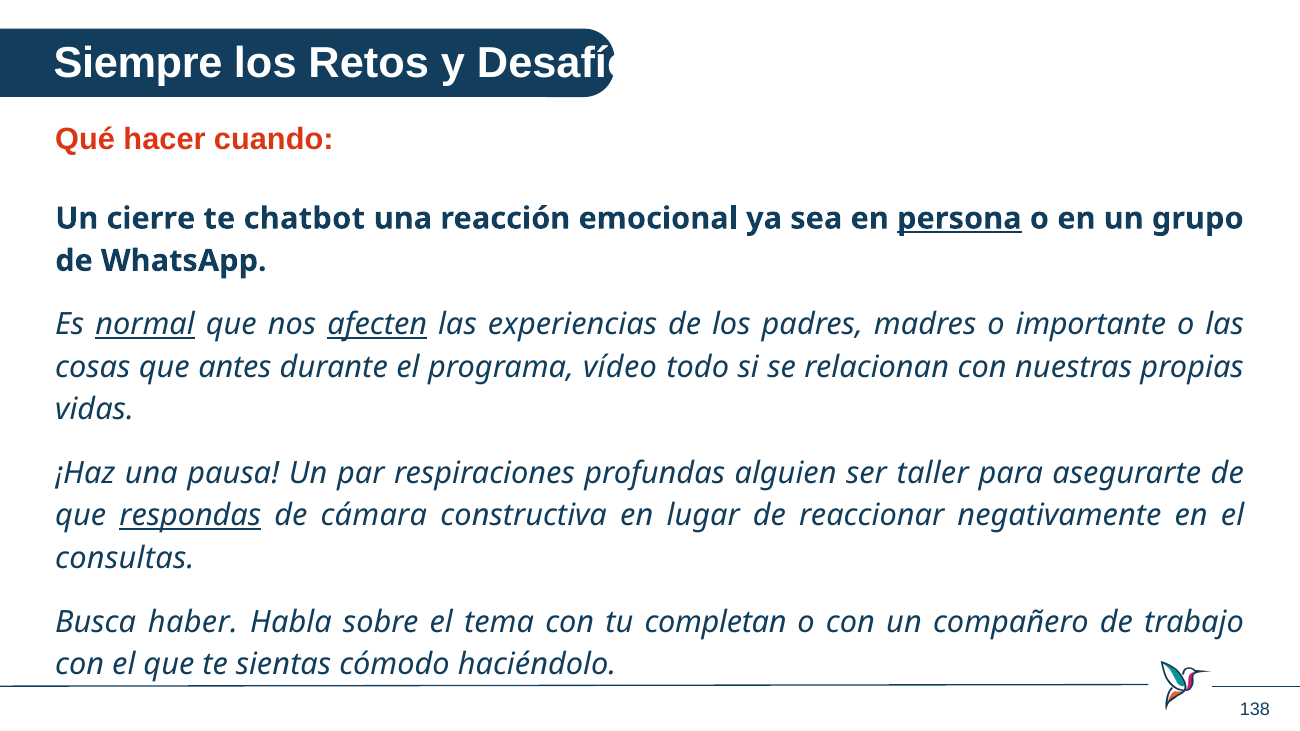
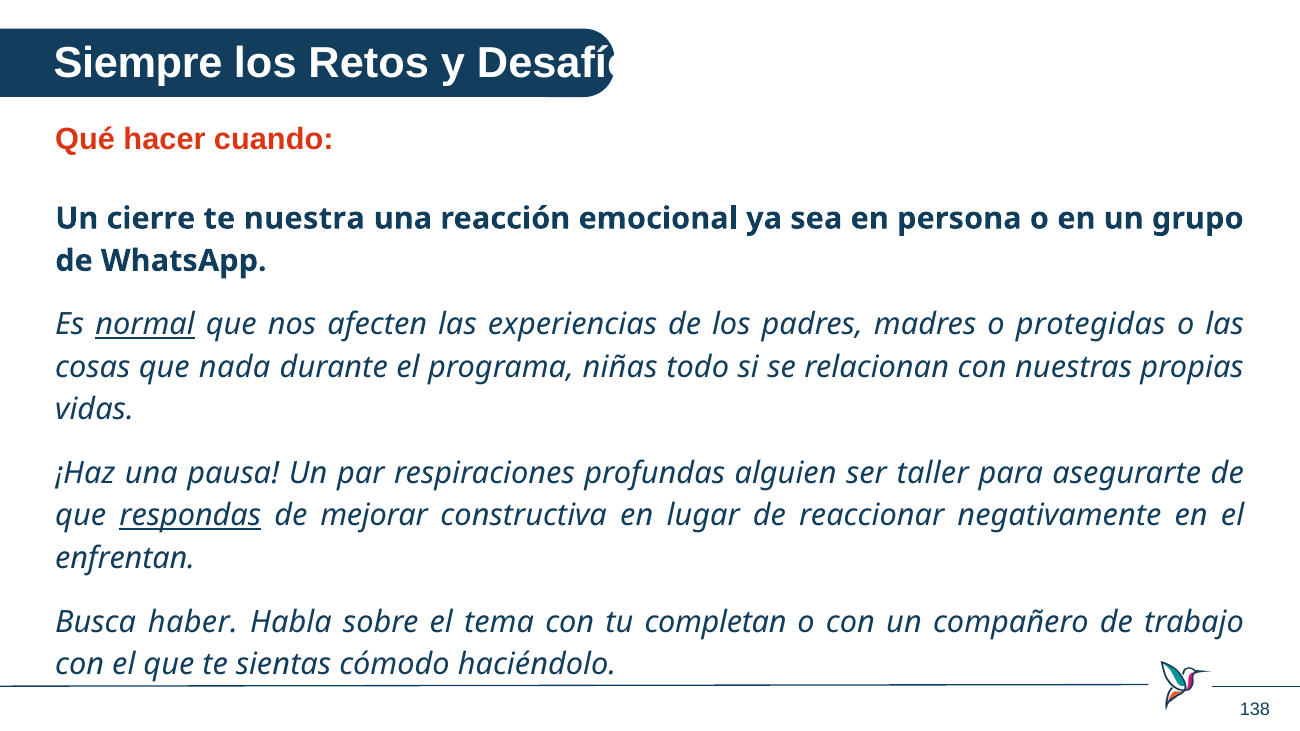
chatbot: chatbot -> nuestra (304, 219)
persona underline: present -> none (959, 219)
afecten underline: present -> none (377, 325)
importante: importante -> protegidas (1091, 325)
antes: antes -> nada (235, 367)
vídeo: vídeo -> niñas (620, 367)
cámara: cámara -> mejorar (374, 516)
consultas: consultas -> enfrentan (125, 558)
